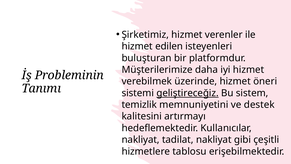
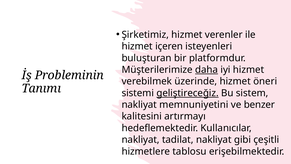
edilen: edilen -> içeren (169, 46)
daha underline: none -> present (207, 70)
temizlik: temizlik -> nakliyat (139, 105)
destek: destek -> benzer (259, 105)
